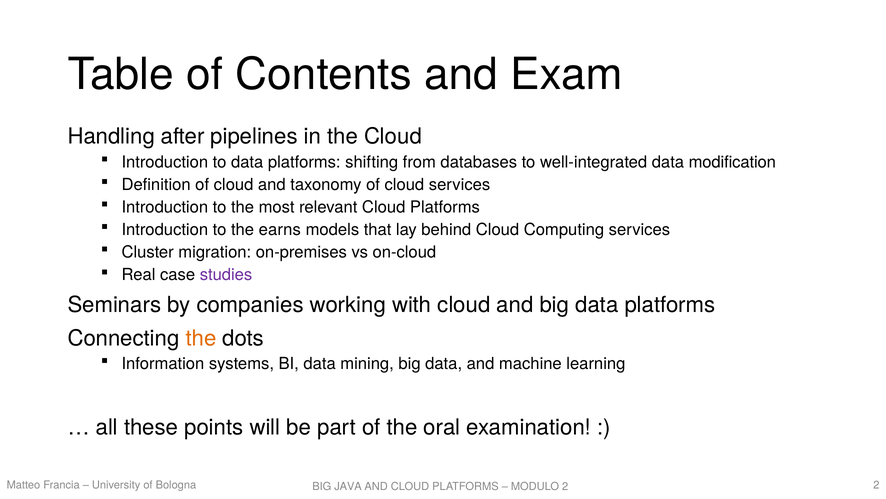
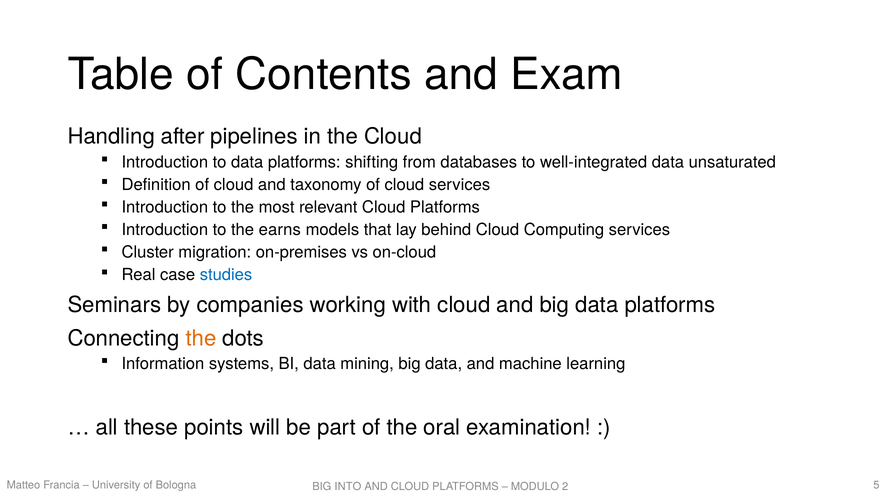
modification: modification -> unsaturated (732, 162)
studies colour: purple -> blue (226, 275)
Bologna 2: 2 -> 5 (876, 485)
JAVA: JAVA -> INTO (348, 486)
